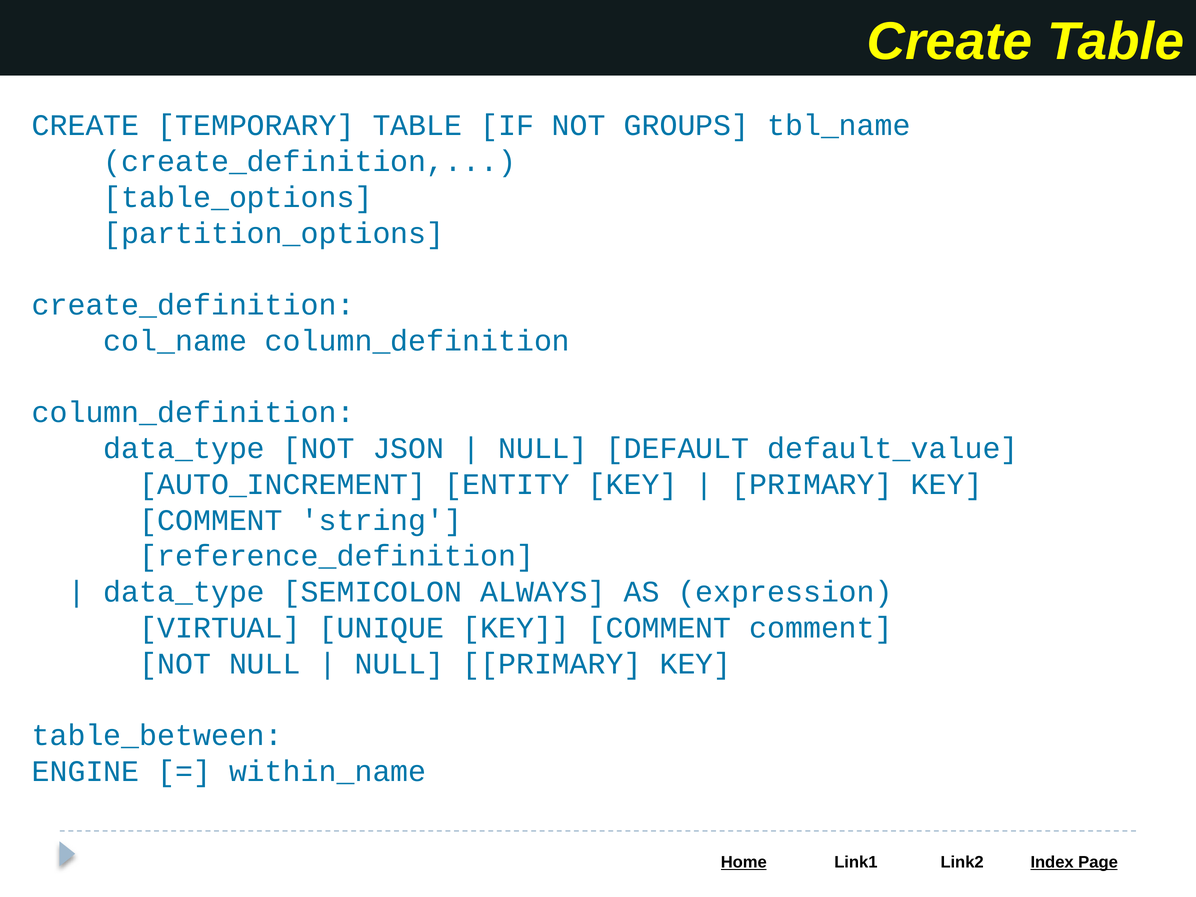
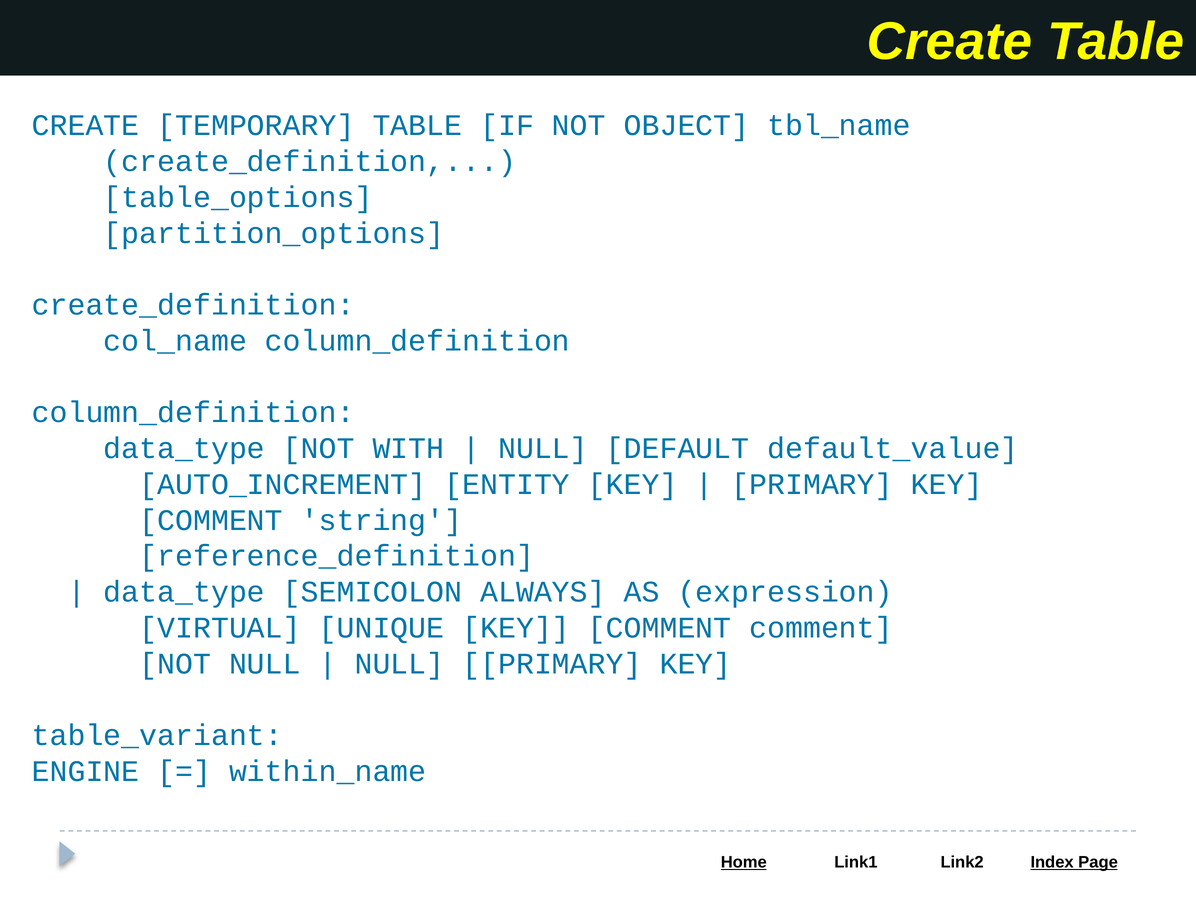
GROUPS: GROUPS -> OBJECT (686, 126)
JSON: JSON -> WITH (408, 448)
table_between: table_between -> table_variant (157, 736)
